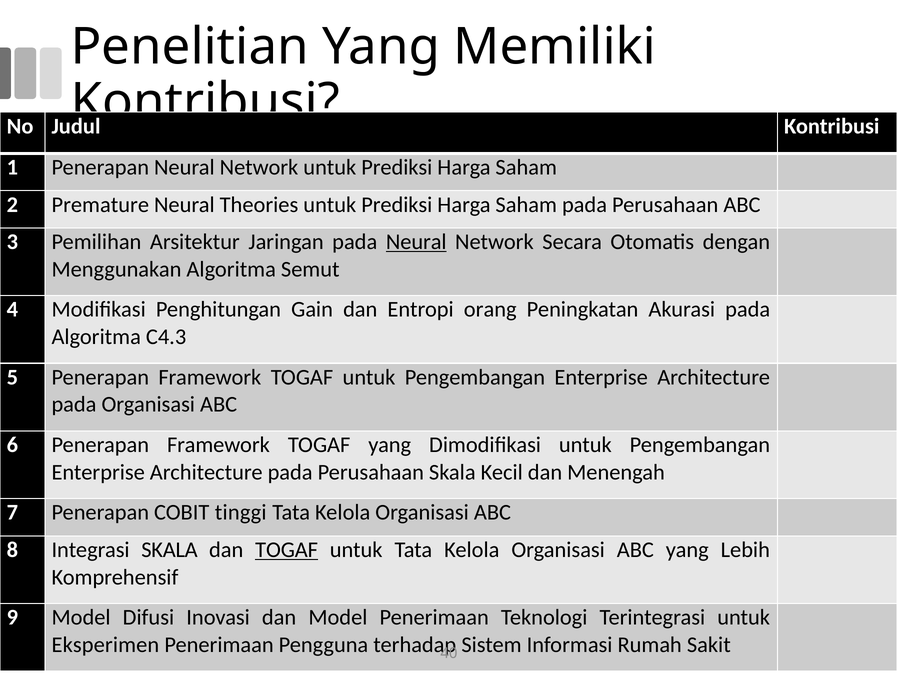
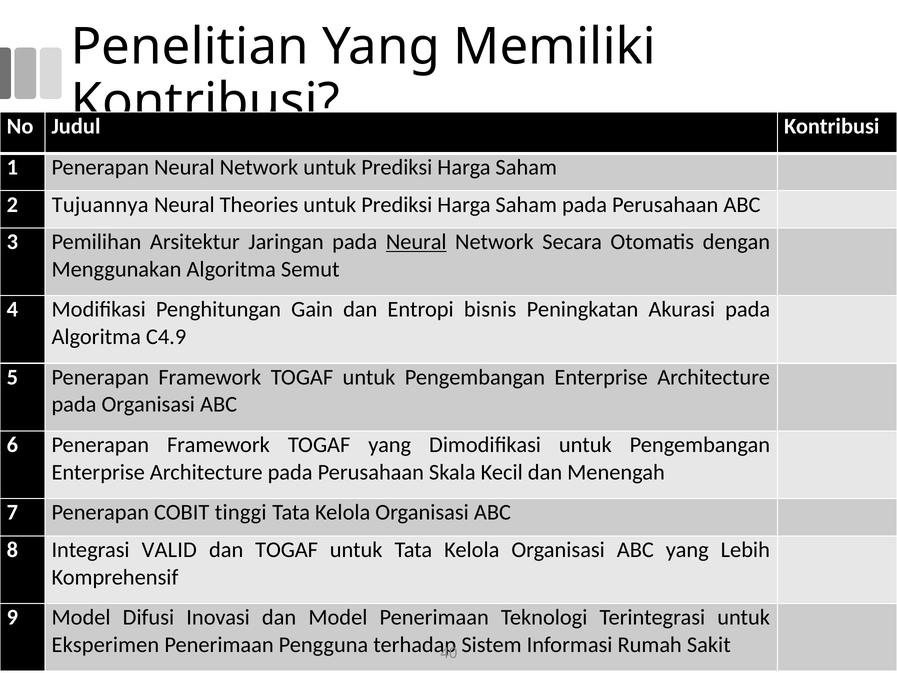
Premature: Premature -> Tujuannya (100, 205)
orang: orang -> bisnis (490, 309)
C4.3: C4.3 -> C4.9 (166, 337)
Integrasi SKALA: SKALA -> VALID (169, 550)
TOGAF underline: present -> none (287, 550)
